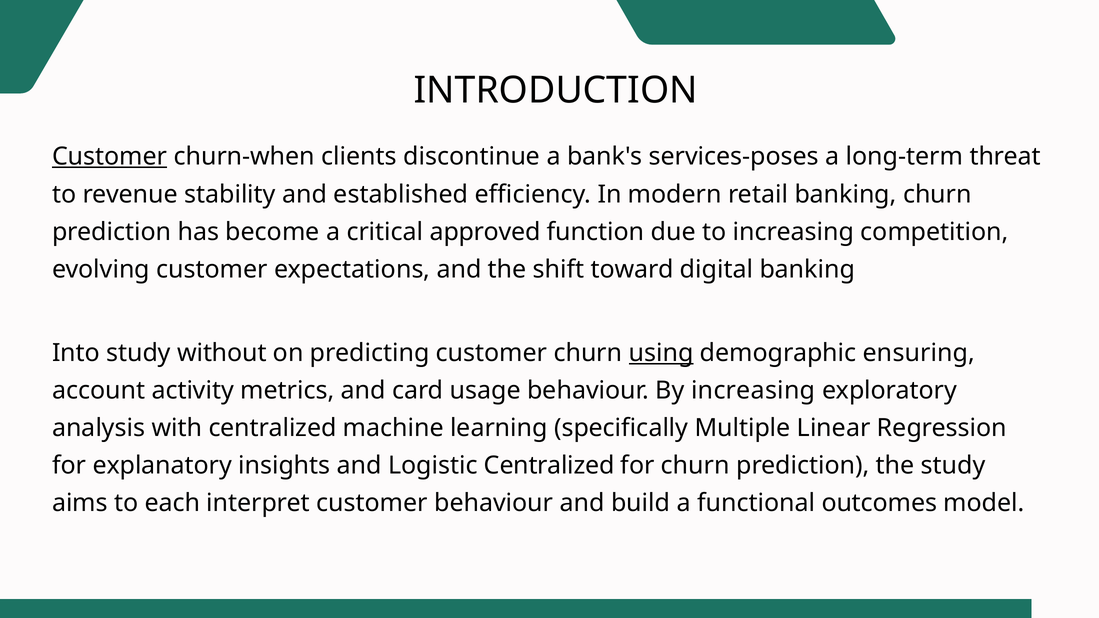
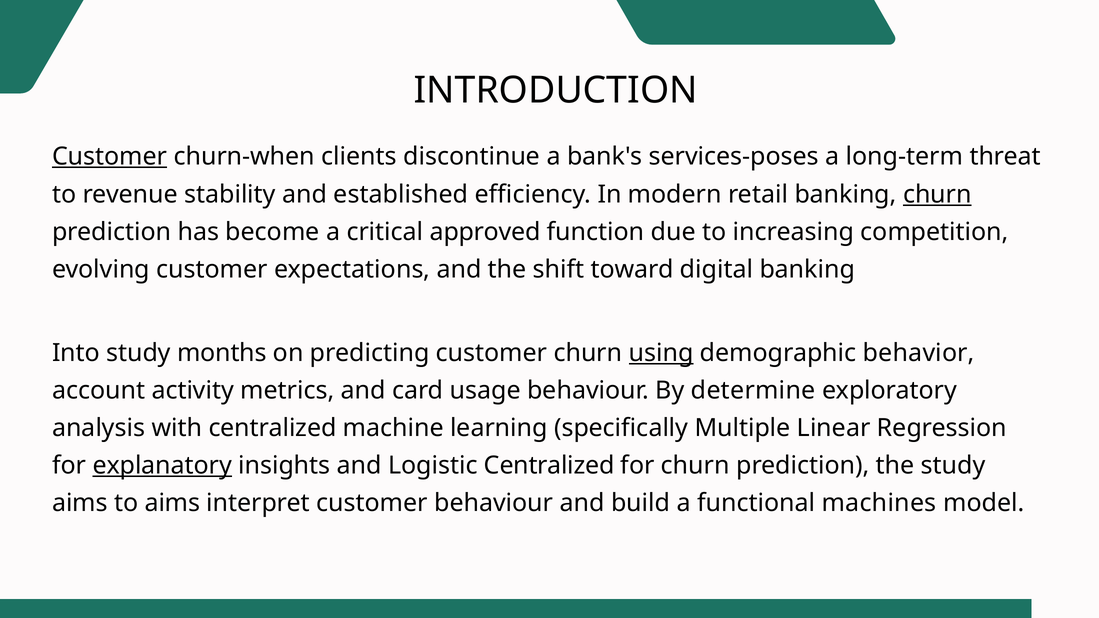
churn underline: none -> present (937, 194)
without: without -> months (222, 353)
ensuring: ensuring -> behavior (919, 353)
By increasing: increasing -> determine (753, 391)
explanatory underline: none -> present (162, 466)
to each: each -> aims (173, 503)
outcomes: outcomes -> machines (879, 503)
